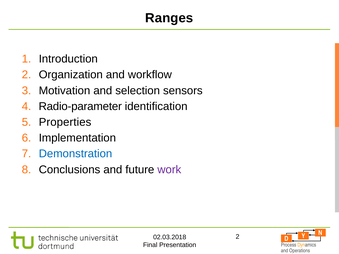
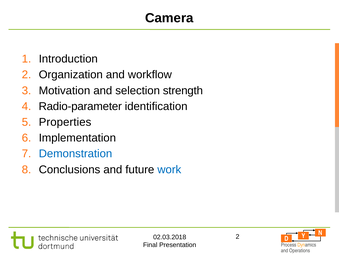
Ranges: Ranges -> Camera (169, 18)
sensors: sensors -> strength (183, 91)
work colour: purple -> blue (169, 170)
